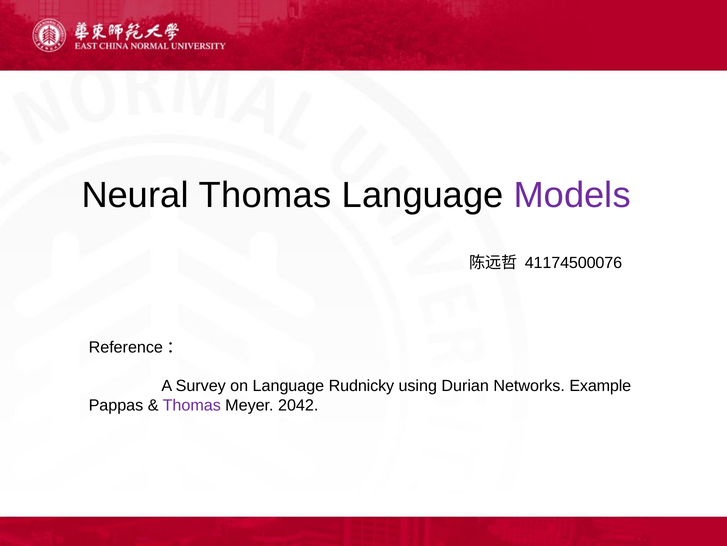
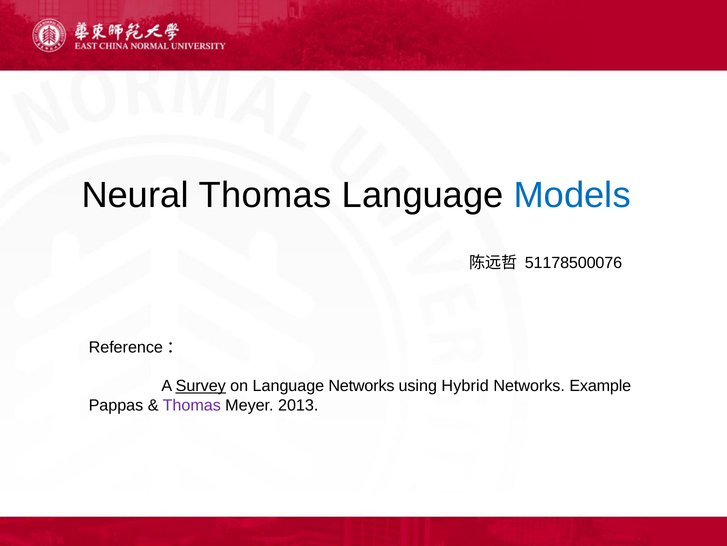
Models colour: purple -> blue (572, 195)
41174500076: 41174500076 -> 51178500076 (573, 263)
Survey underline: none -> present (201, 386)
Language Rudnicky: Rudnicky -> Networks (361, 386)
Durian: Durian -> Hybrid (465, 386)
2042: 2042 -> 2013 (298, 405)
